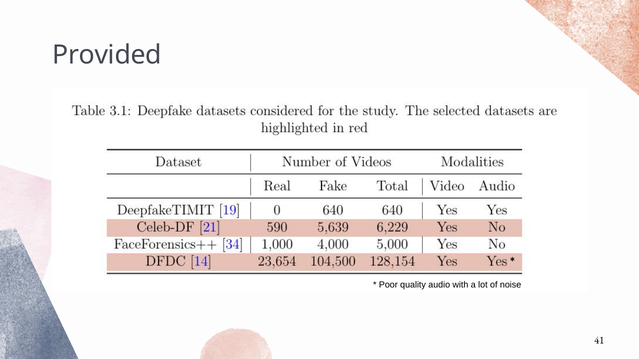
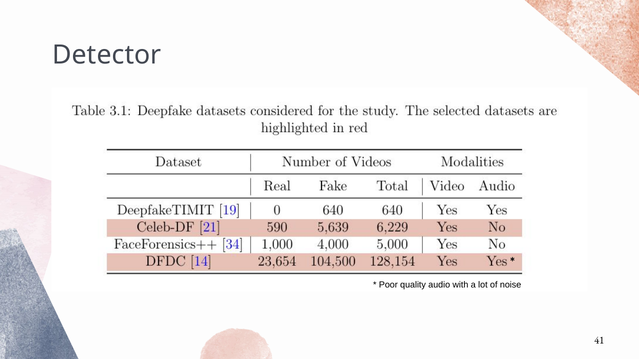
Provided: Provided -> Detector (107, 55)
